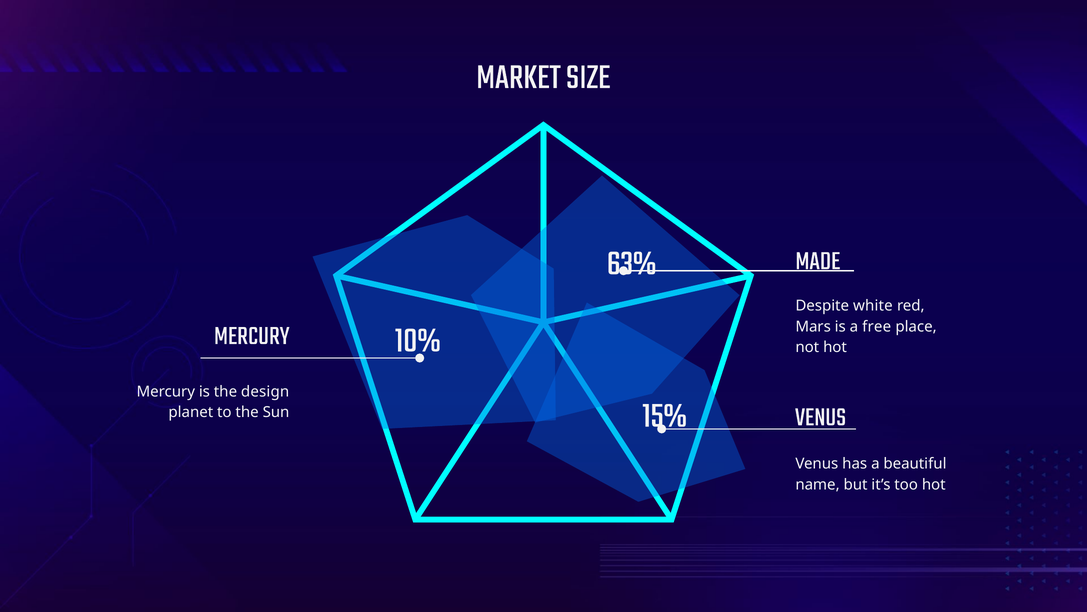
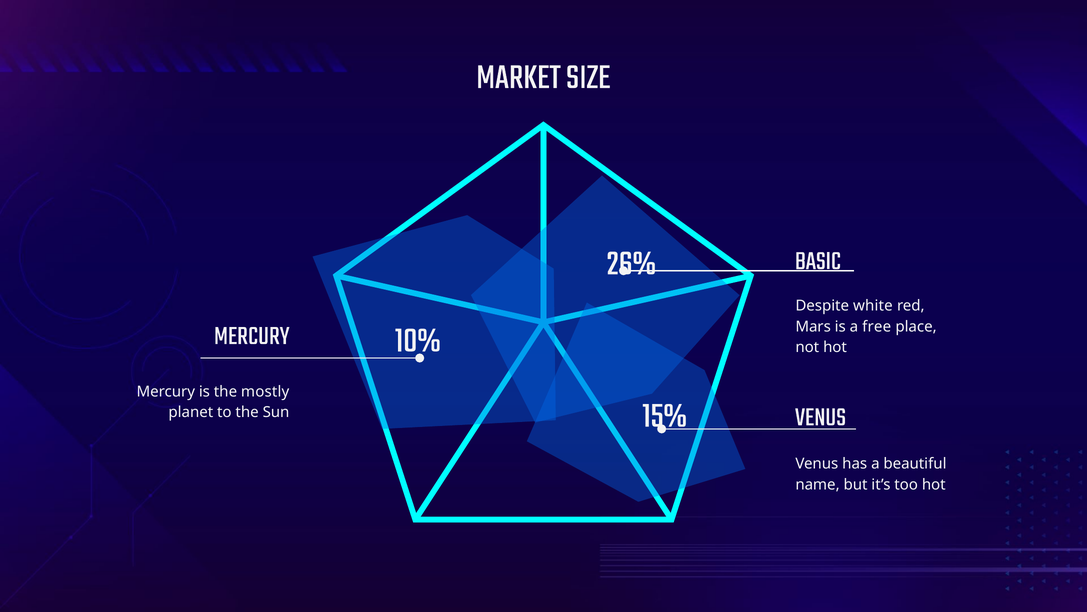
63%: 63% -> 26% (631, 262)
MADE: MADE -> BASIC (818, 260)
design: design -> mostly (265, 391)
